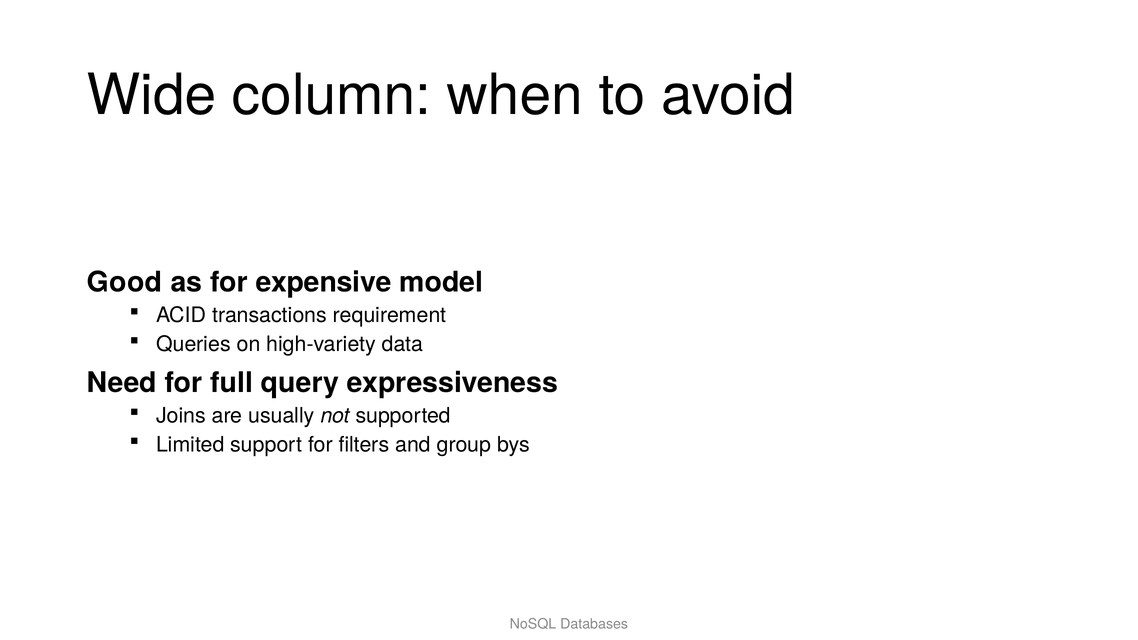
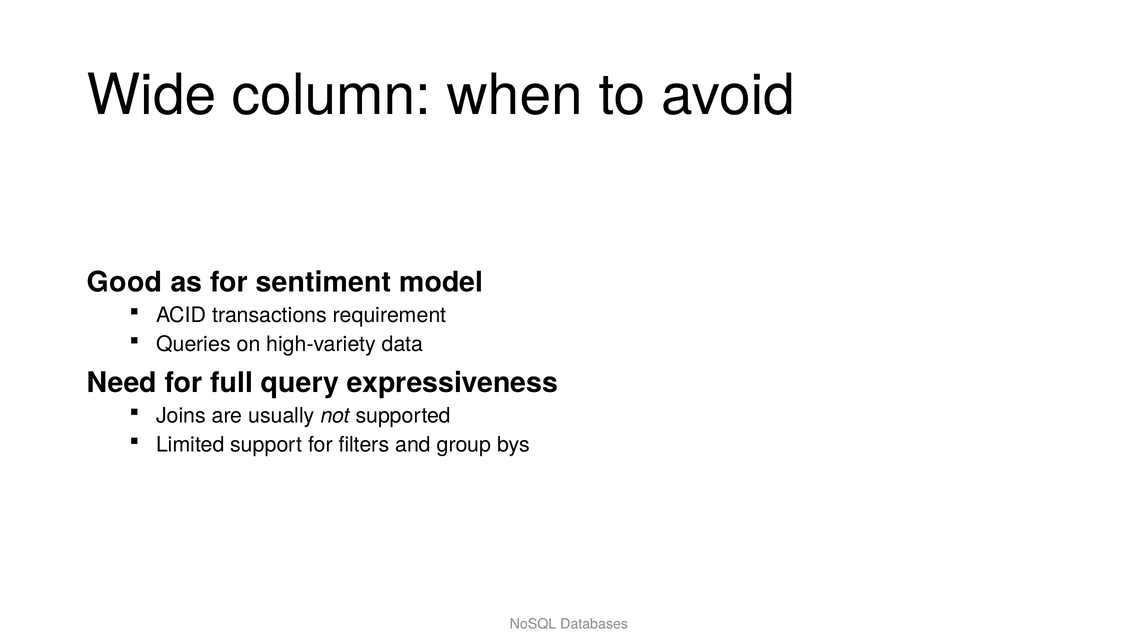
expensive: expensive -> sentiment (323, 282)
